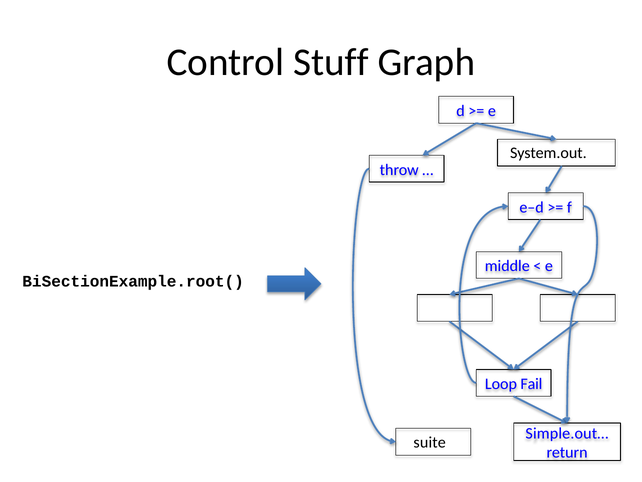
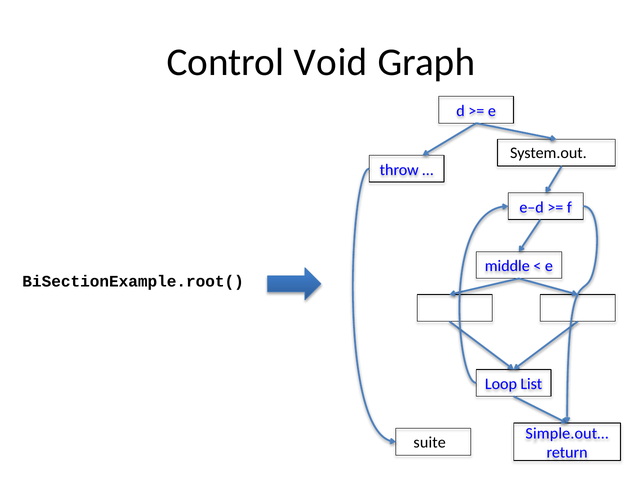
Stuff: Stuff -> Void (331, 62)
Fail: Fail -> List (531, 384)
